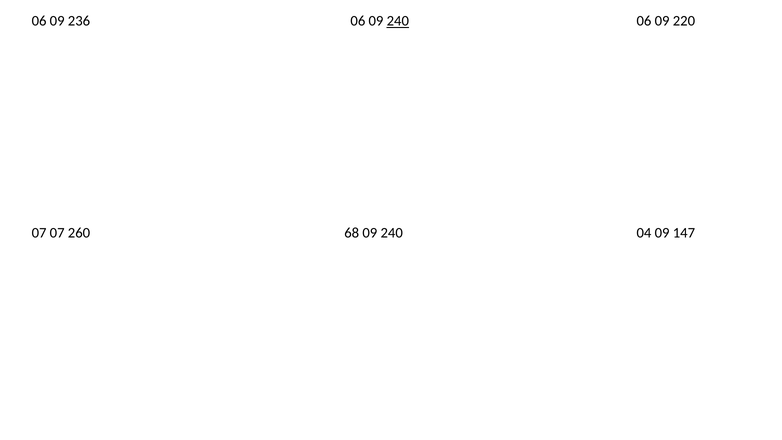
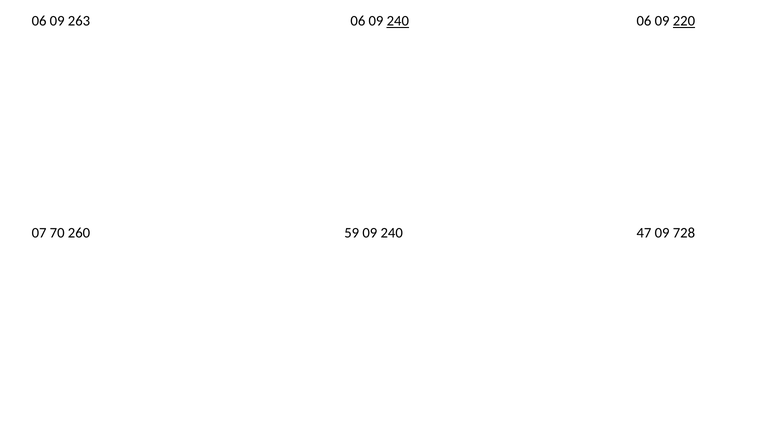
236: 236 -> 263 (79, 21)
220 underline: none -> present (684, 21)
07 07: 07 -> 70 (57, 233)
68: 68 -> 59 (352, 233)
04: 04 -> 47 (644, 233)
147: 147 -> 728 (684, 233)
